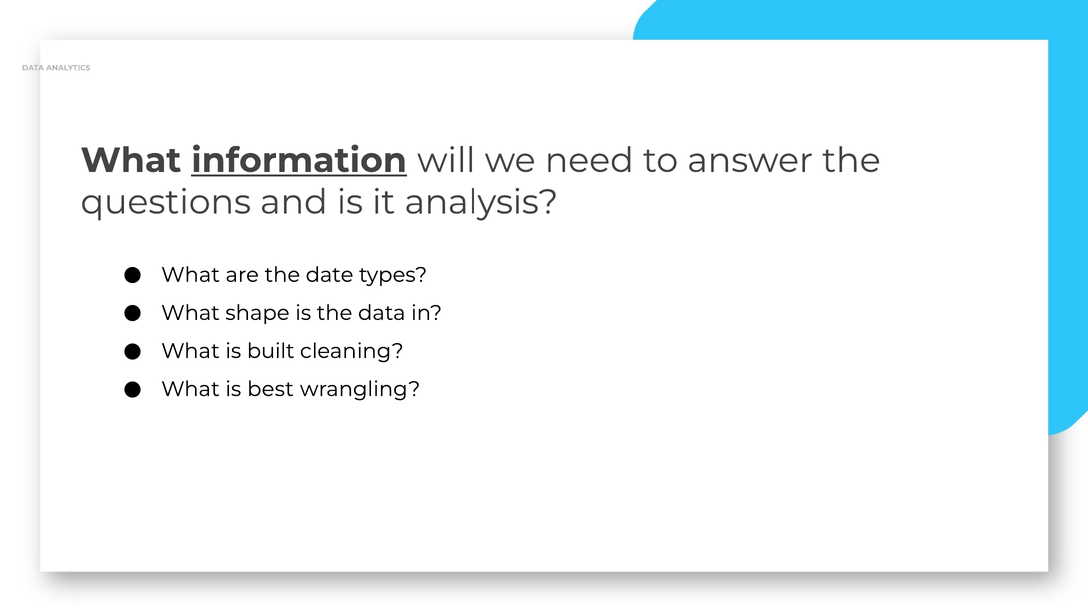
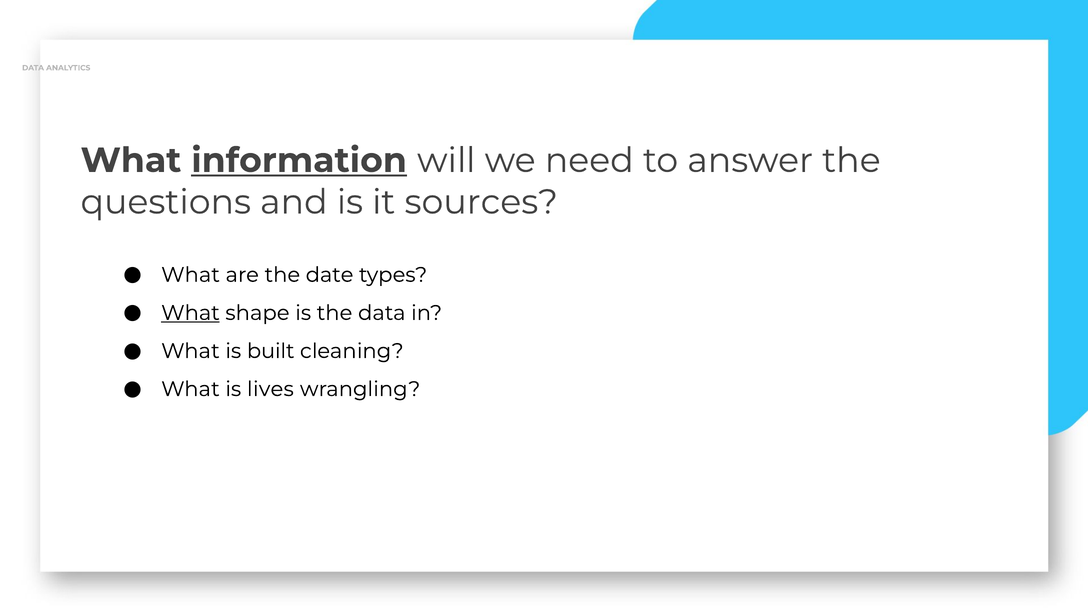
analysis: analysis -> sources (481, 202)
What underline: none -> present (190, 313)
best: best -> lives (270, 389)
